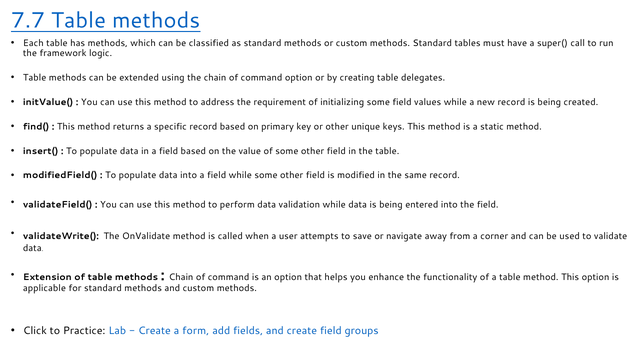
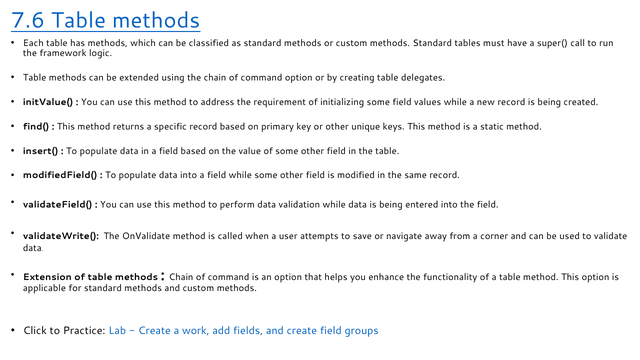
7.7: 7.7 -> 7.6 (28, 20)
form: form -> work (196, 331)
